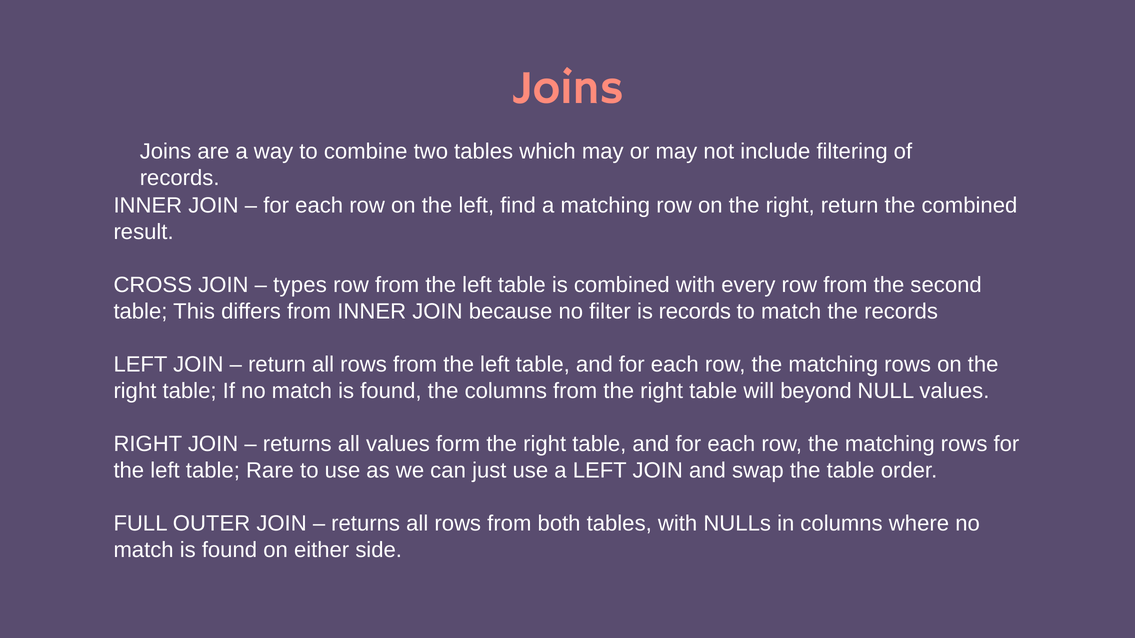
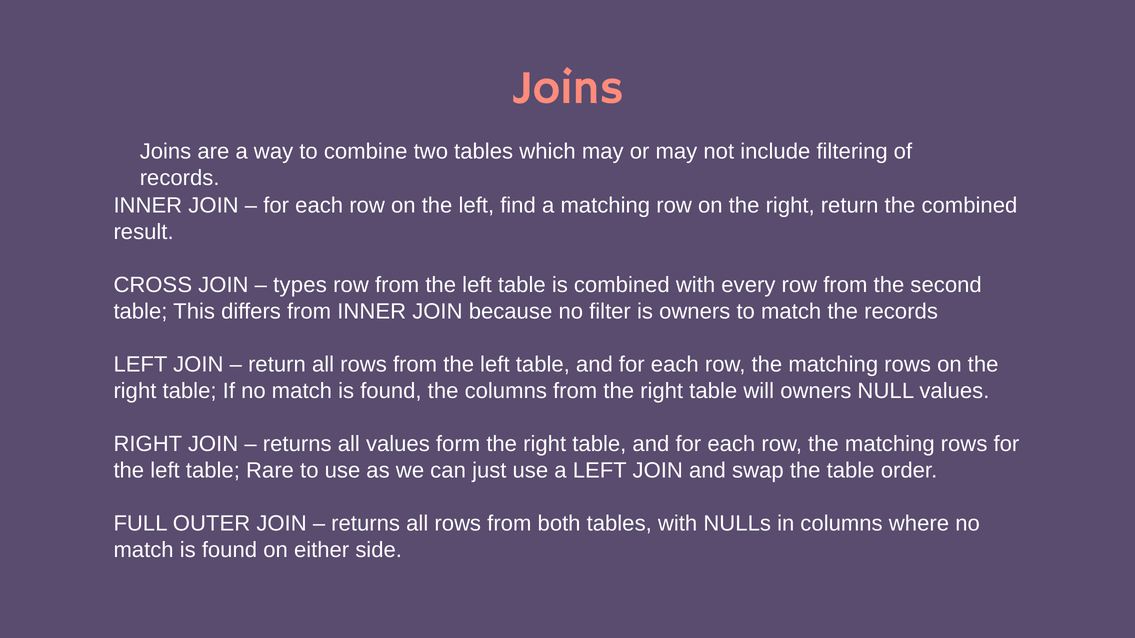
is records: records -> owners (695, 312)
will beyond: beyond -> owners (816, 391)
